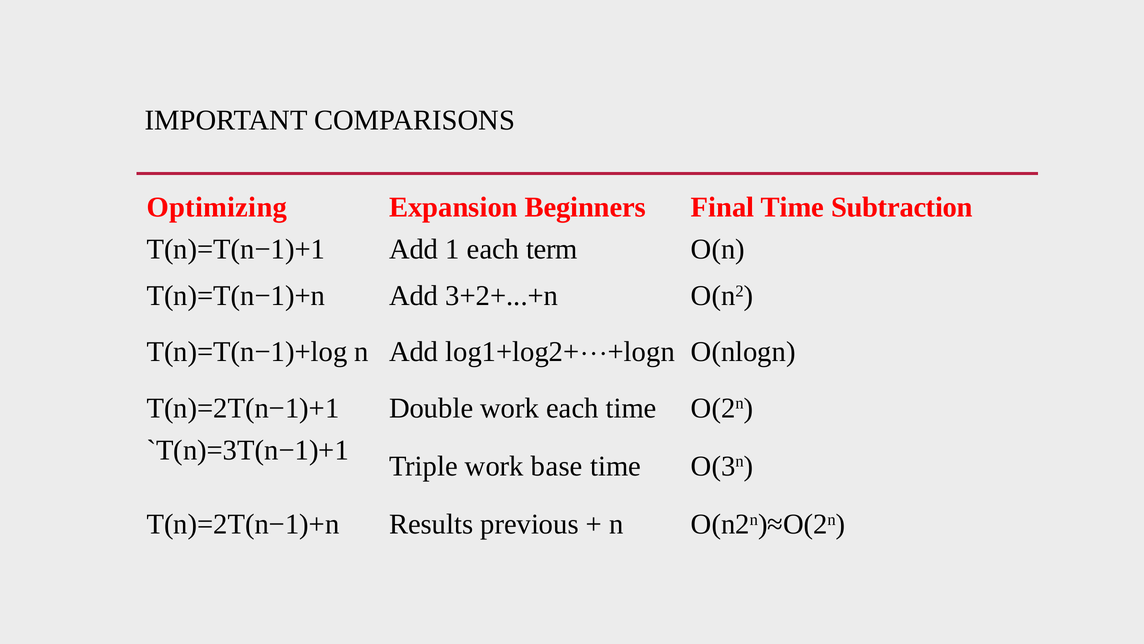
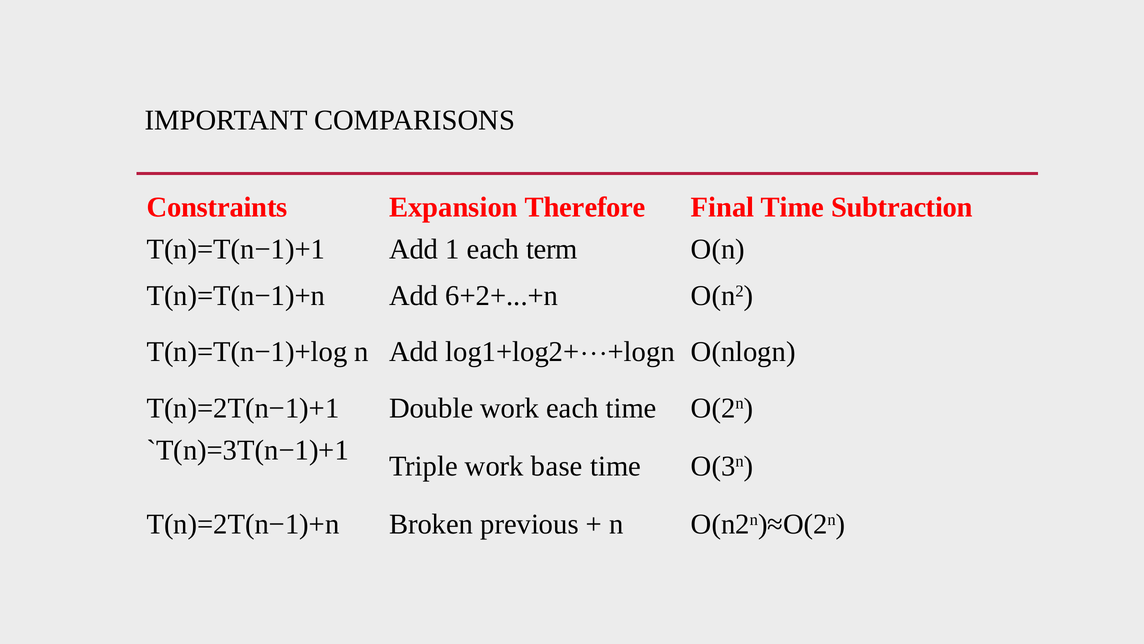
Optimizing: Optimizing -> Constraints (217, 207)
Beginners: Beginners -> Therefore (585, 207)
3+2+...+n: 3+2+...+n -> 6+2+...+n (502, 295)
Results: Results -> Broken (431, 524)
